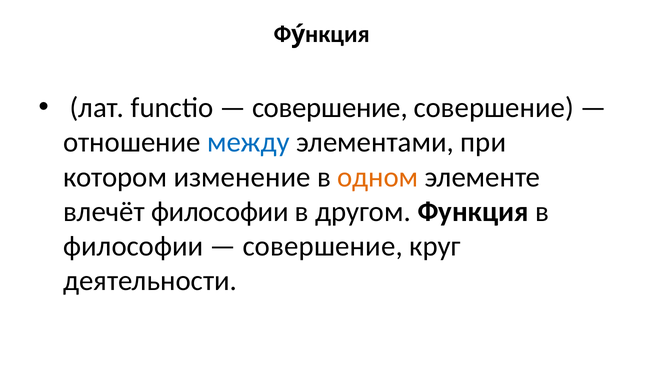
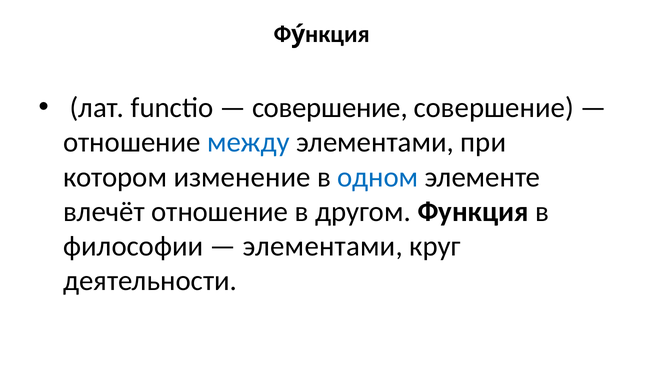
одном colour: orange -> blue (378, 177)
влечёт философии: философии -> отношение (220, 212)
совершение: совершение -> элементами (323, 246)
